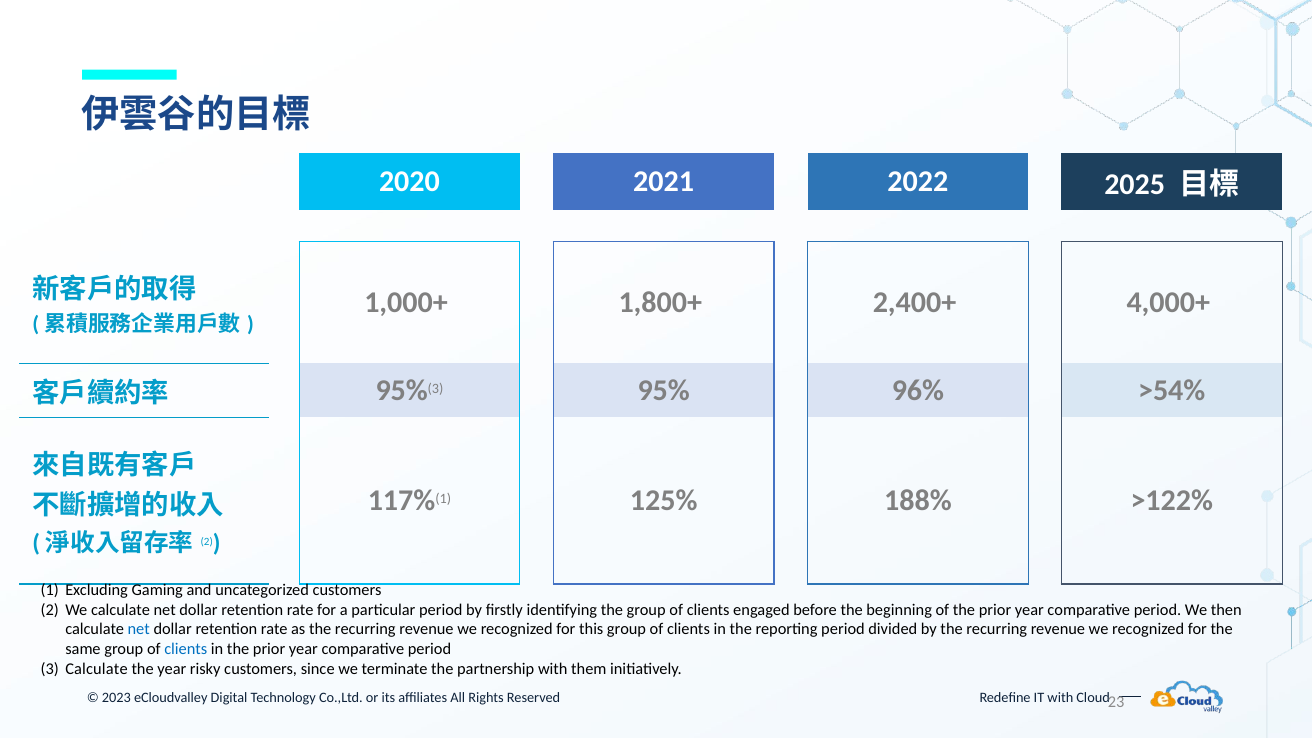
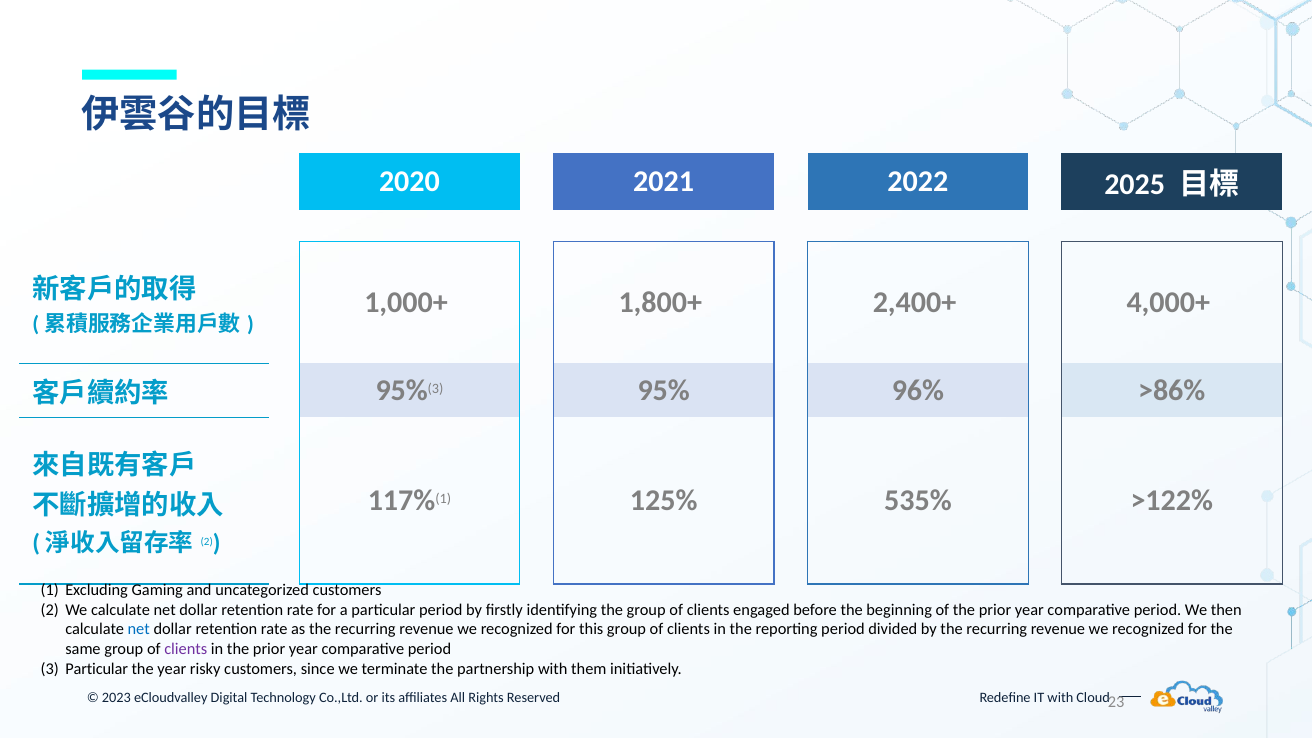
>54%: >54% -> >86% (1172, 391)
188%: 188% -> 535% (918, 501)
clients colour: blue -> purple (186, 649)
Calculate: Calculate -> Particular (97, 669)
